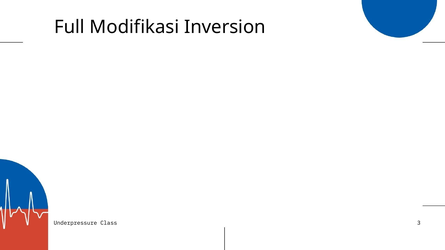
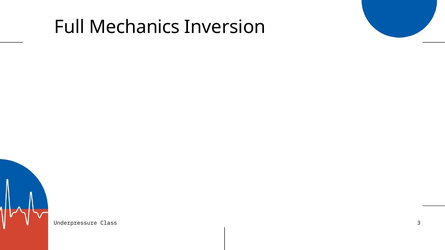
Modifikasi: Modifikasi -> Mechanics (135, 27)
